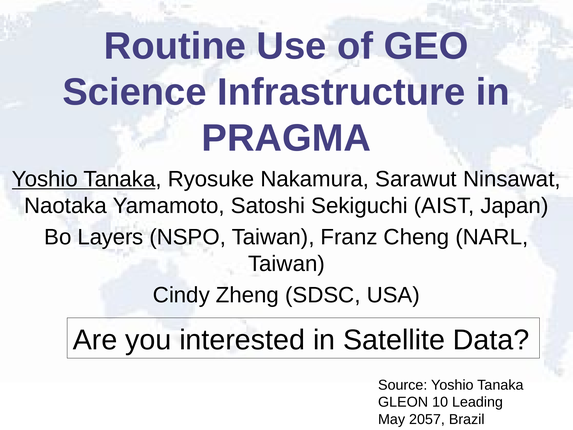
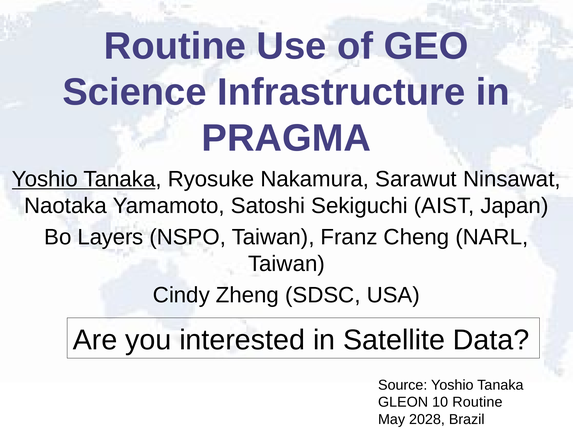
10 Leading: Leading -> Routine (477, 402)
2057: 2057 -> 2028 (427, 419)
